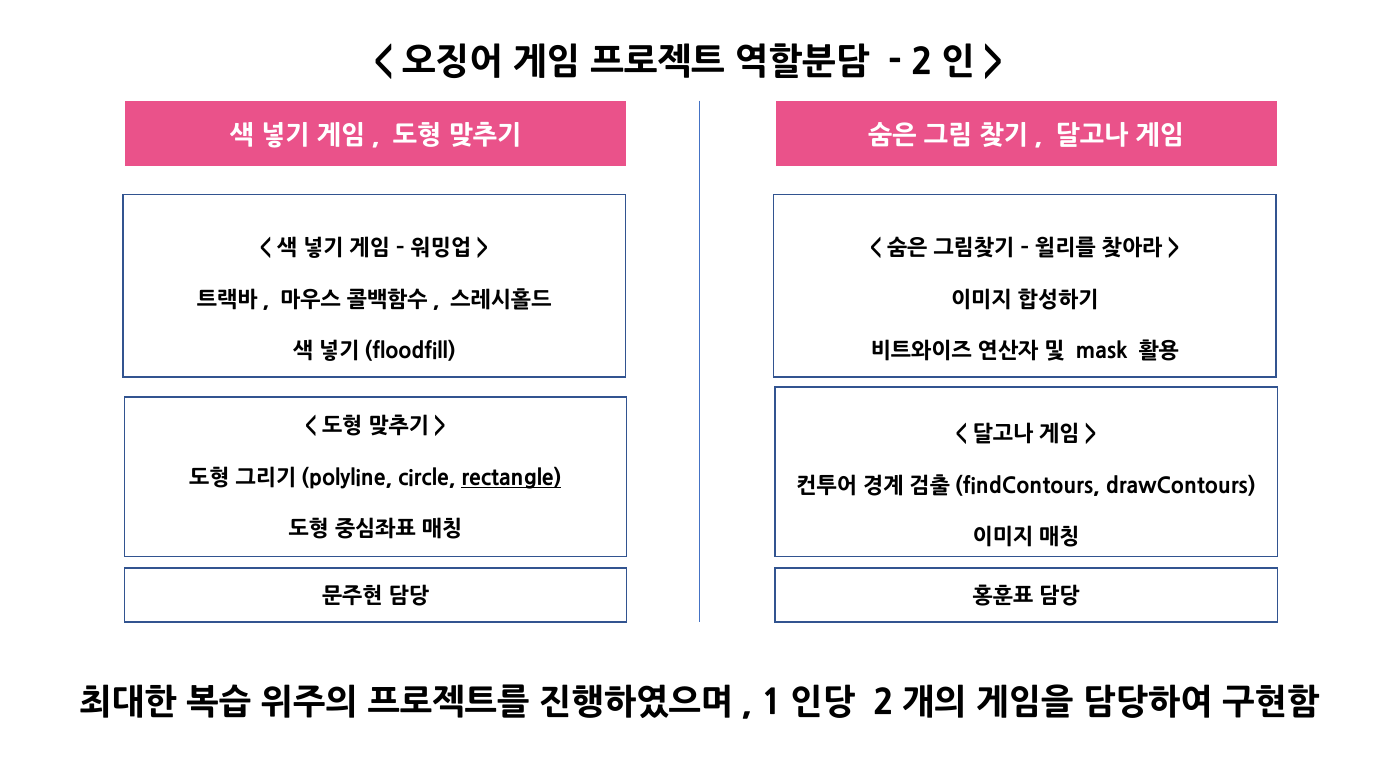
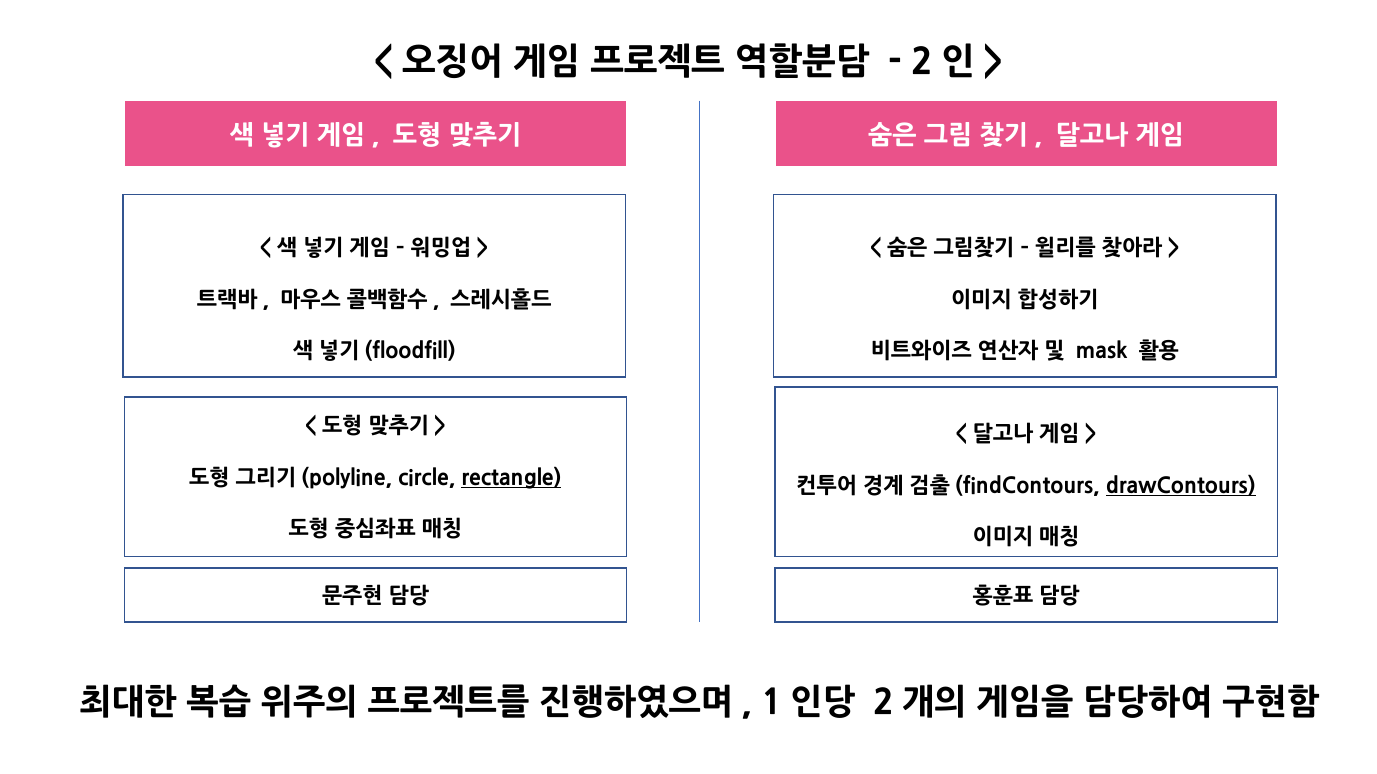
drawContours underline: none -> present (1181, 486)
